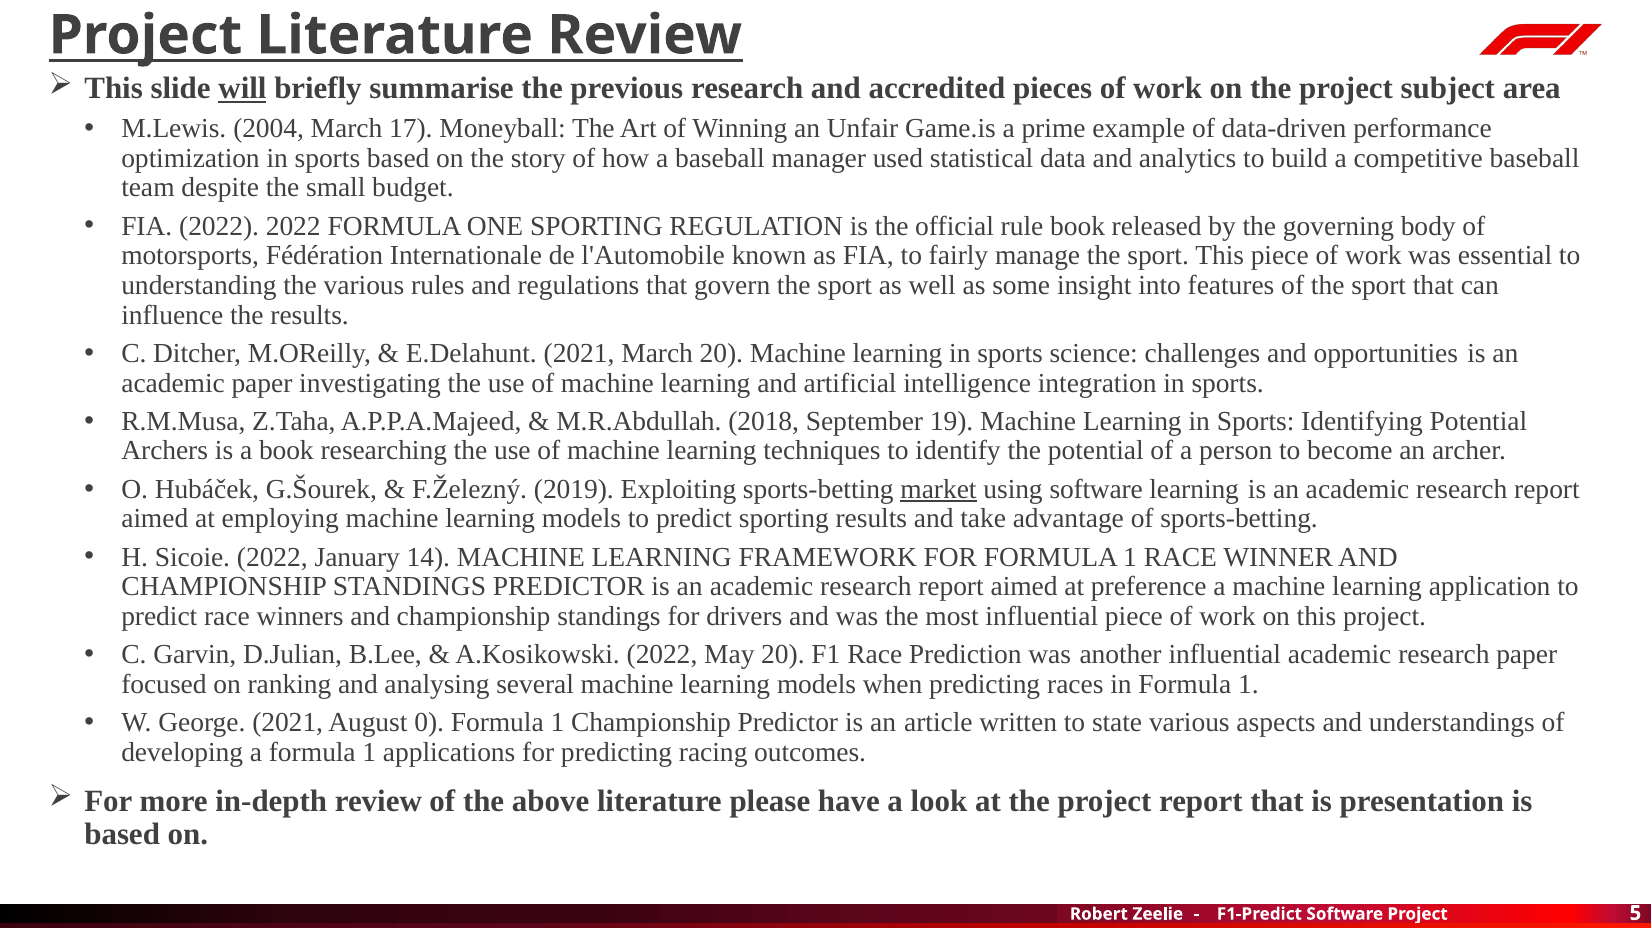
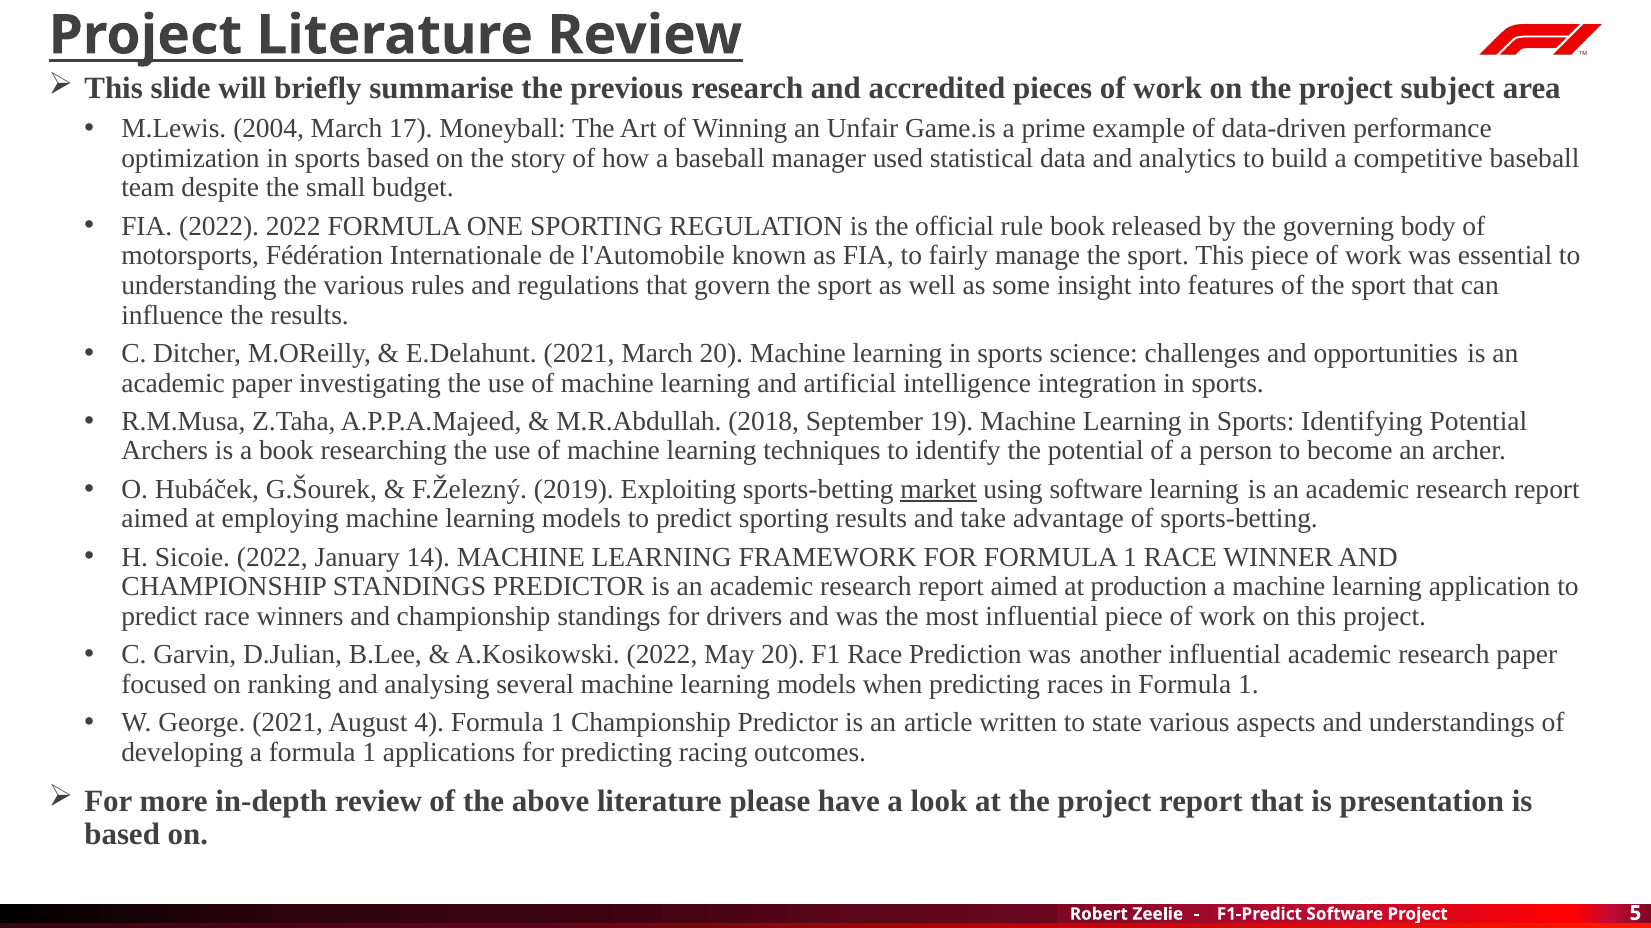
will underline: present -> none (242, 88)
preference: preference -> production (1149, 587)
0: 0 -> 4 (429, 723)
